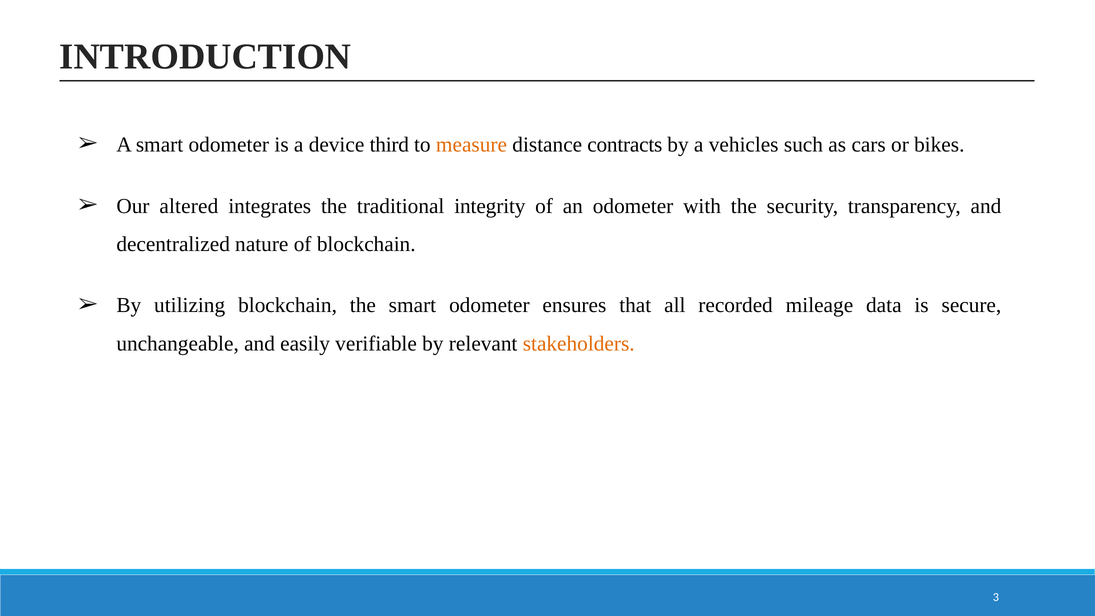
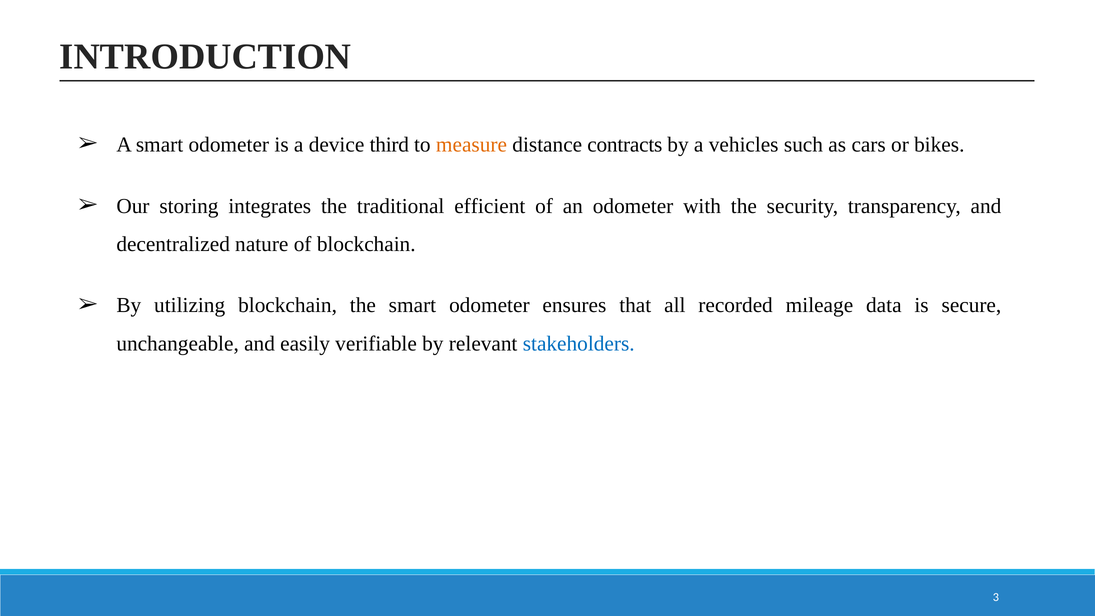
altered: altered -> storing (189, 206)
integrity: integrity -> efficient (490, 206)
stakeholders colour: orange -> blue (579, 344)
